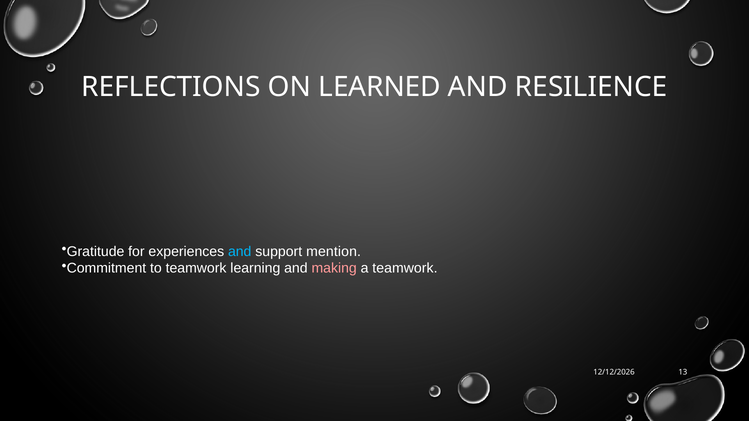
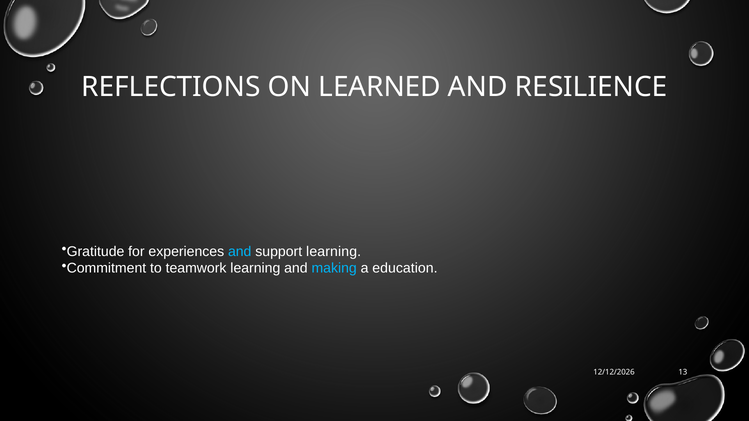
support mention: mention -> learning (334, 252)
making colour: pink -> light blue (334, 268)
a teamwork: teamwork -> education (405, 268)
